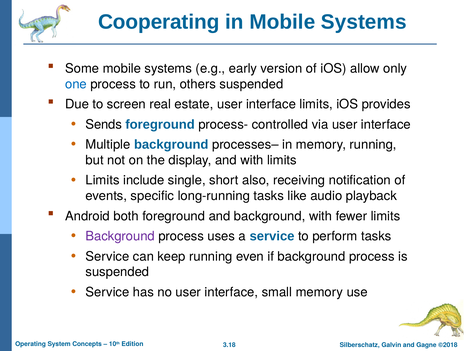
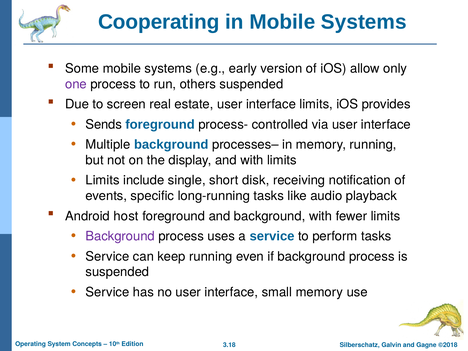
one colour: blue -> purple (76, 84)
also: also -> disk (256, 180)
both: both -> host (126, 216)
